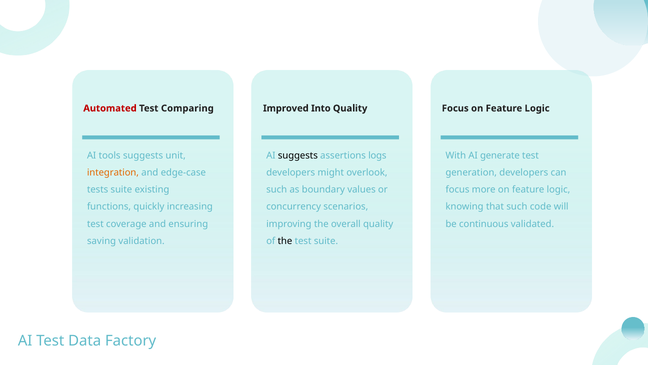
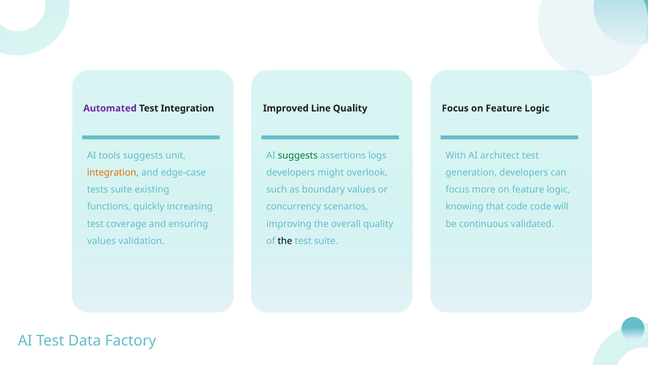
Automated colour: red -> purple (110, 108)
Test Comparing: Comparing -> Integration (187, 108)
Into: Into -> Line (321, 108)
suggests colour: black -> green (298, 156)
generate: generate -> architect (500, 156)
that such: such -> code (517, 207)
saving: saving -> values (101, 241)
